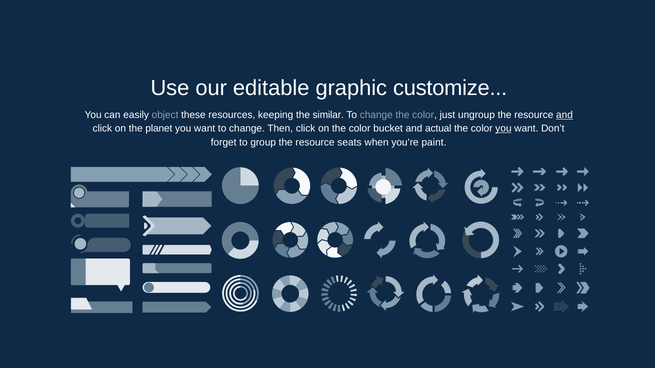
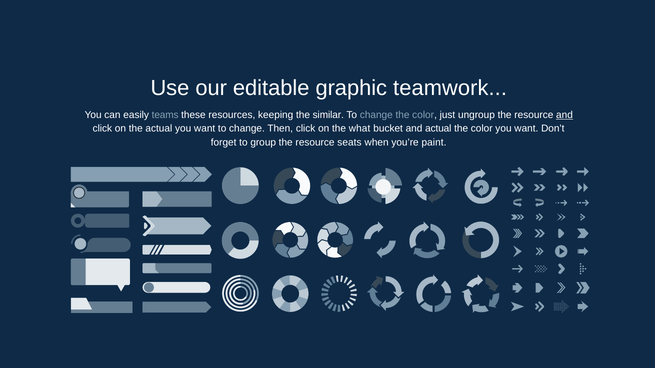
customize: customize -> teamwork (450, 88)
object: object -> teams (165, 115)
the planet: planet -> actual (159, 129)
on the color: color -> what (360, 129)
you underline: present -> none (503, 129)
